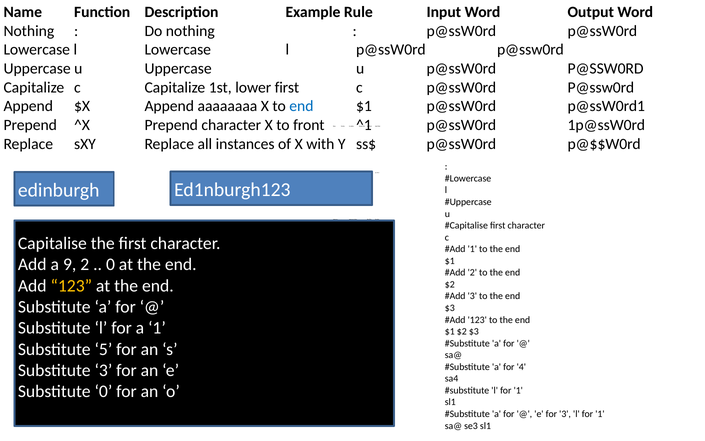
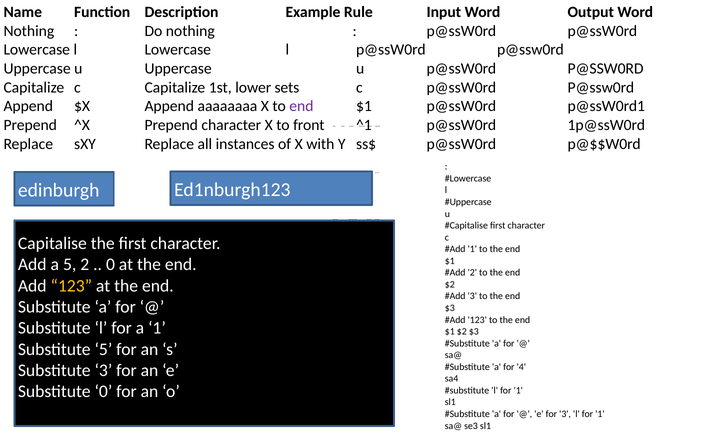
lower first: first -> sets (287, 87)
end colour: blue -> purple (301, 106)
a 9: 9 -> 5 (70, 264)
